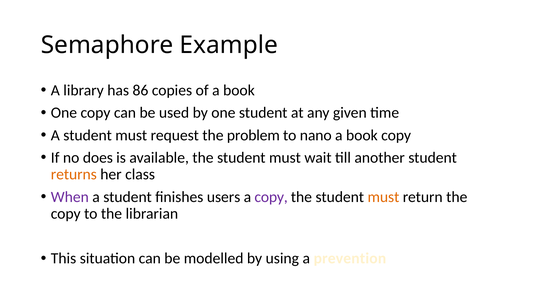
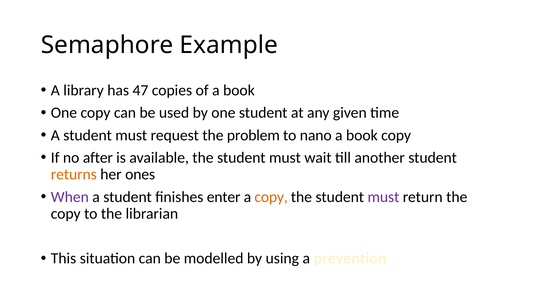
86: 86 -> 47 (140, 90)
does: does -> after (98, 158)
class: class -> ones (140, 174)
users: users -> enter (224, 197)
copy colour: purple -> orange (271, 197)
must colour: orange -> purple (383, 197)
